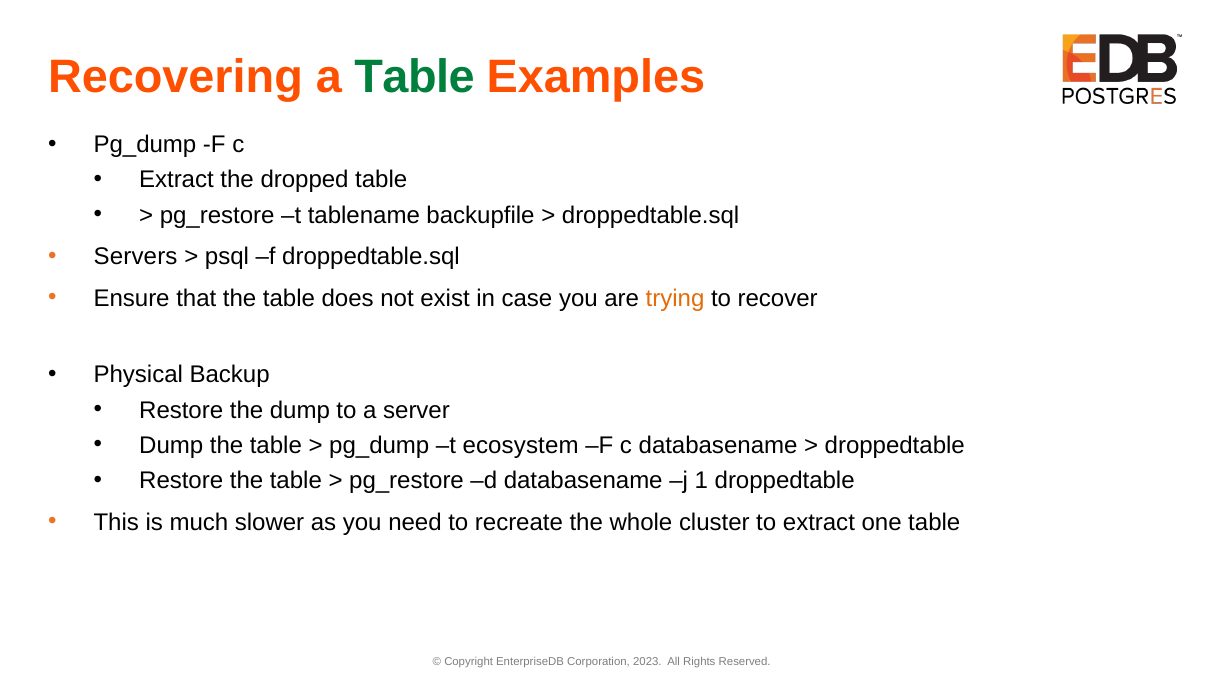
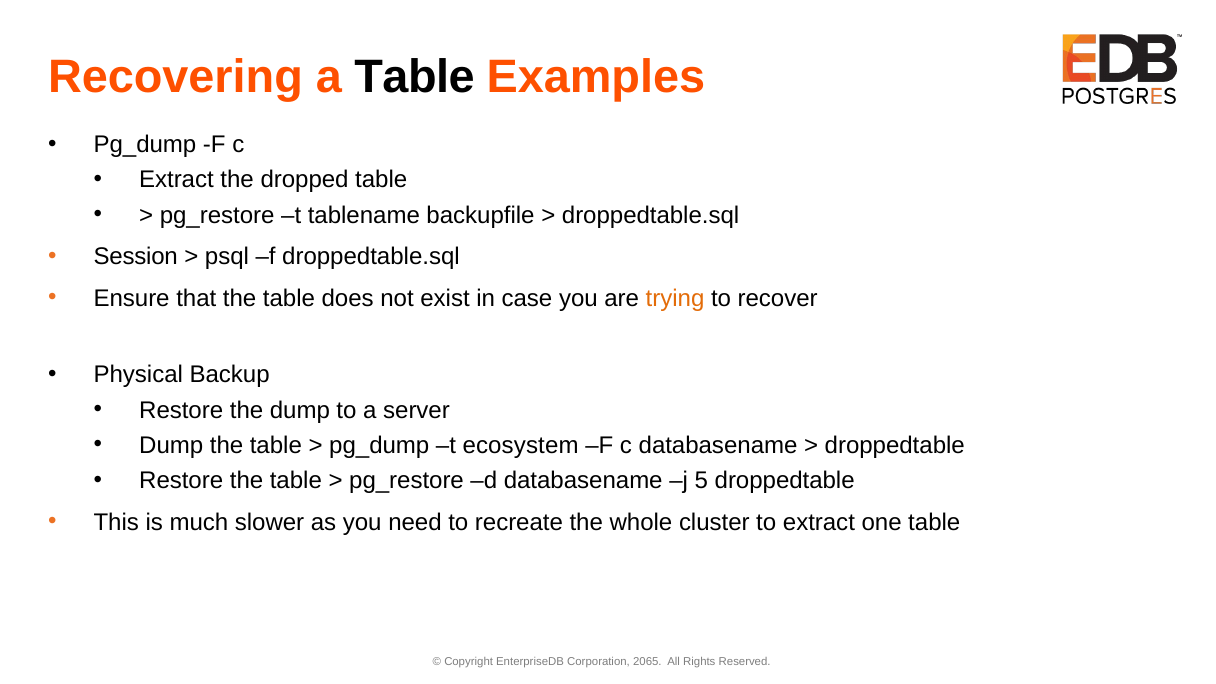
Table colour: green -> black (415, 77)
Servers: Servers -> Session (136, 257)
1: 1 -> 5 (701, 481)
2023: 2023 -> 2065 (647, 662)
